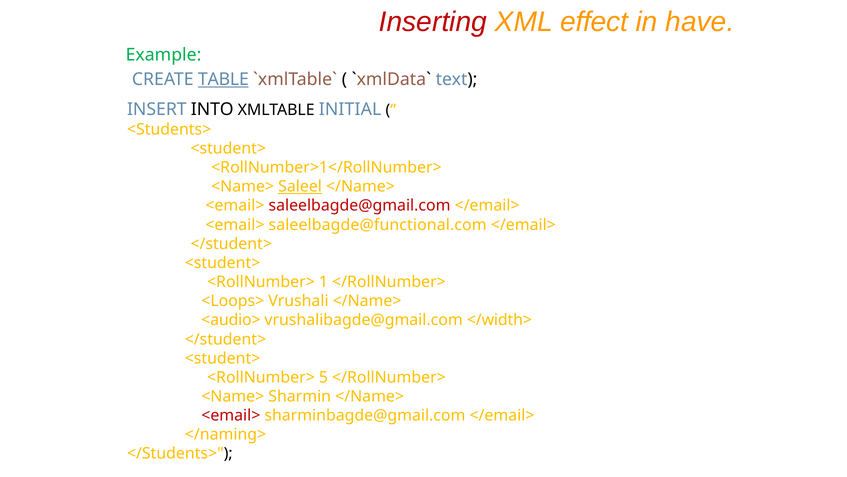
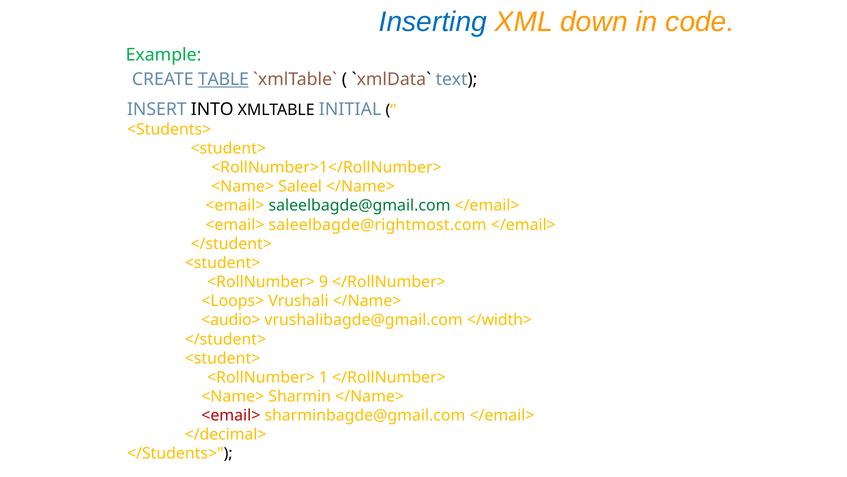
Inserting colour: red -> blue (433, 22)
effect: effect -> down (594, 22)
have: have -> code (700, 22)
Saleel underline: present -> none (300, 186)
saleelbagde@gmail.com colour: red -> green (360, 205)
saleelbagde@functional.com: saleelbagde@functional.com -> saleelbagde@rightmost.com (378, 225)
1: 1 -> 9 (323, 282)
5: 5 -> 1 (323, 377)
</naming>: </naming> -> </decimal> (226, 434)
